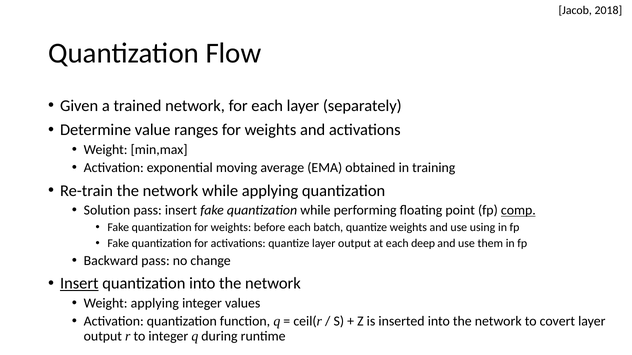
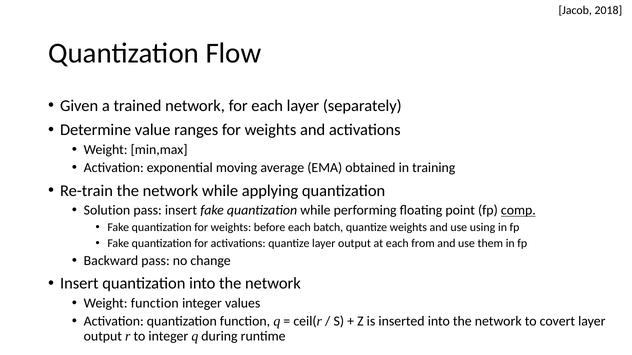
deep: deep -> from (423, 244)
Insert underline: present -> none (79, 284)
Weight applying: applying -> function (155, 304)
